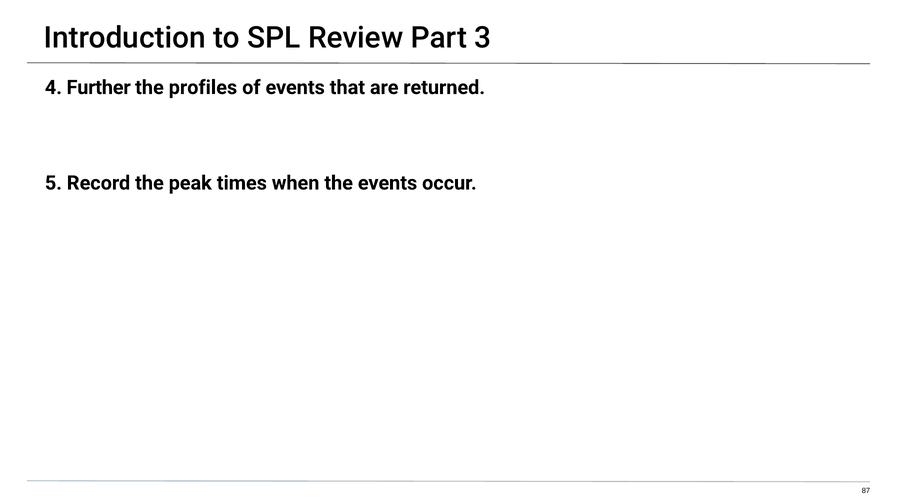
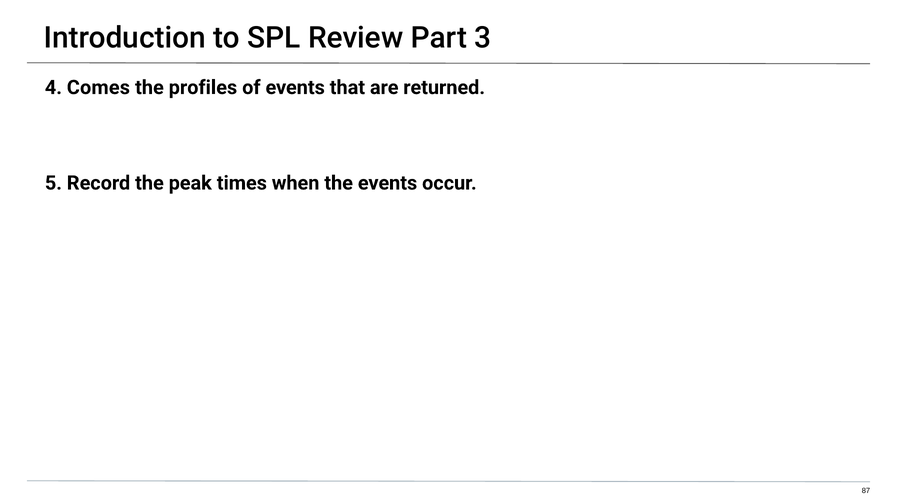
Further: Further -> Comes (98, 88)
